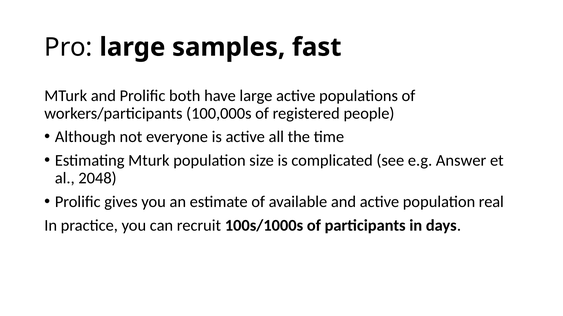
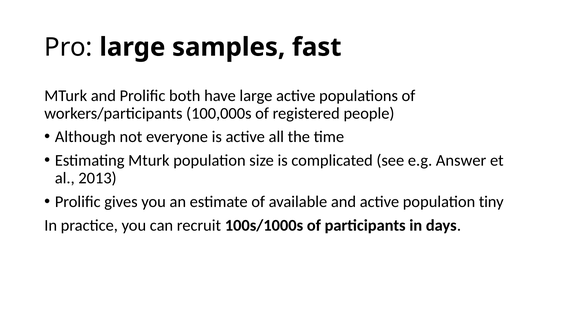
2048: 2048 -> 2013 (98, 179)
real: real -> tiny (491, 202)
